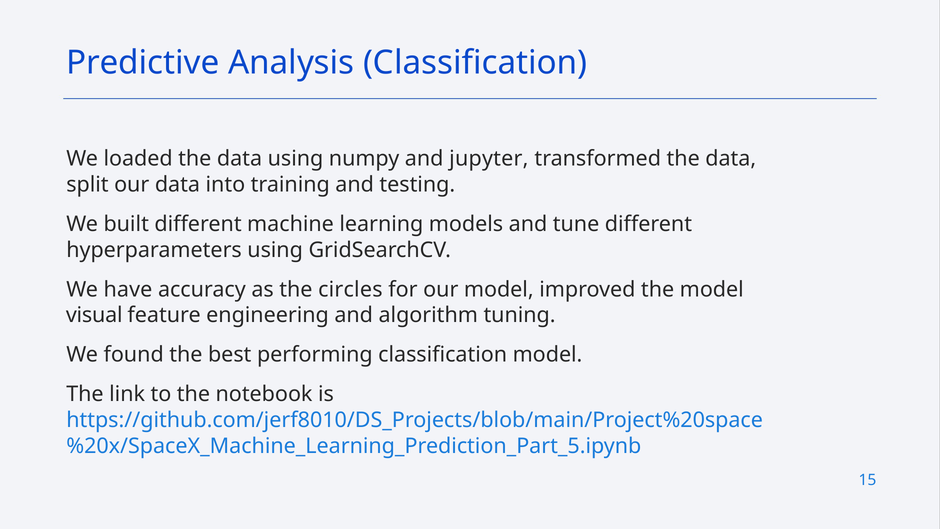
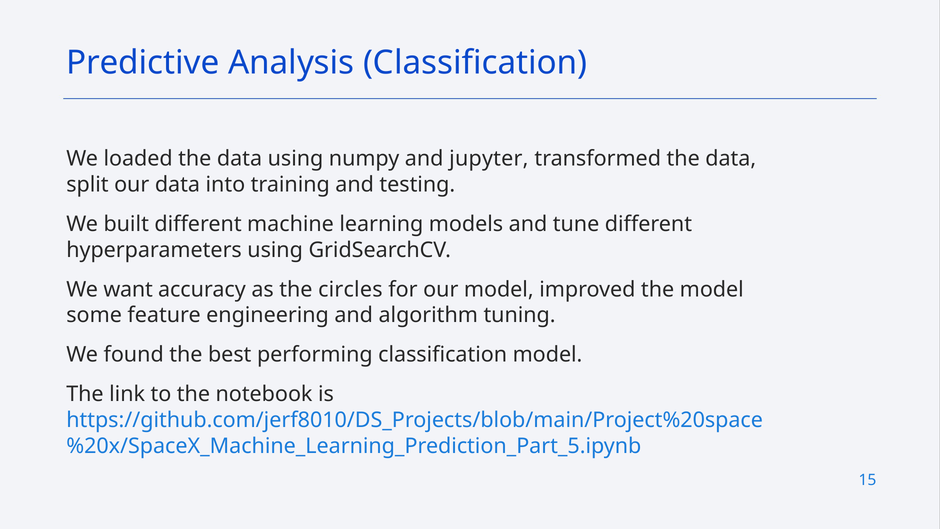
have: have -> want (128, 289)
visual: visual -> some (94, 315)
